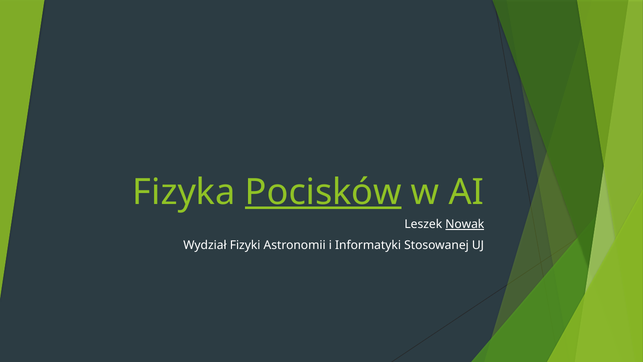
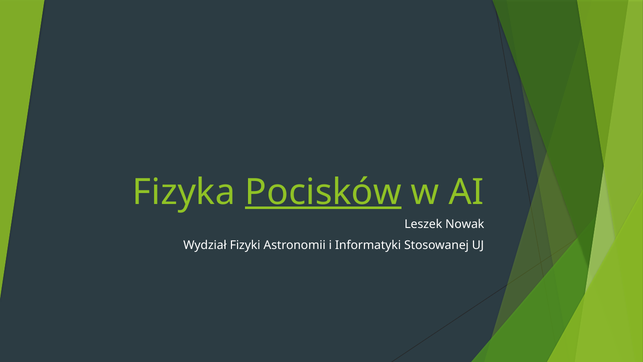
Nowak underline: present -> none (465, 224)
